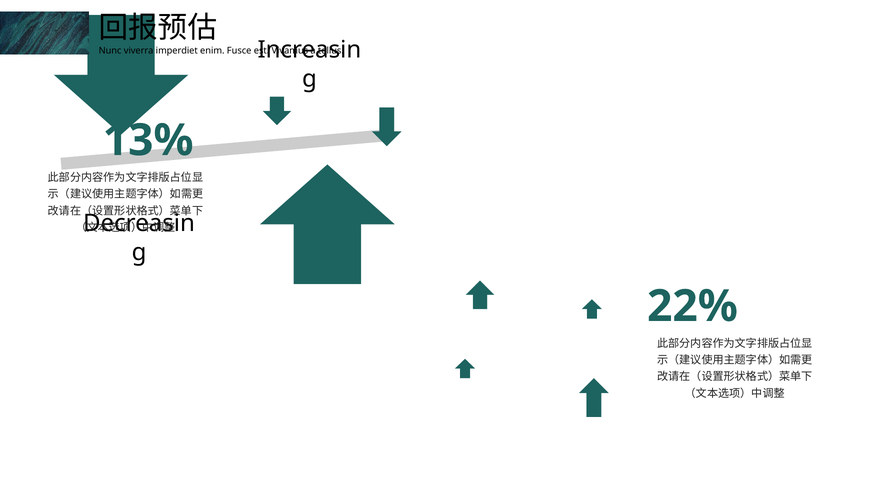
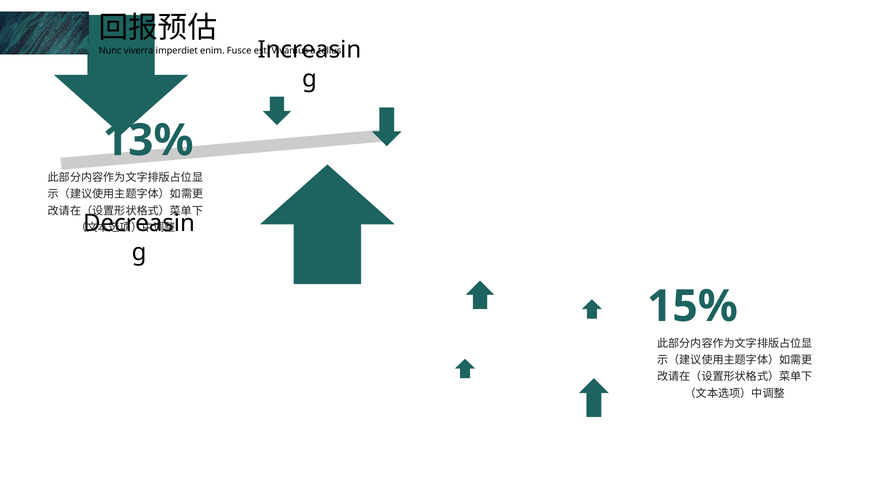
22%: 22% -> 15% (692, 306)
